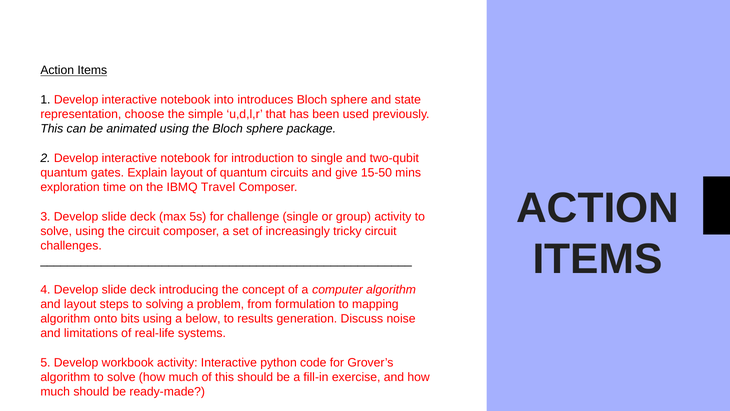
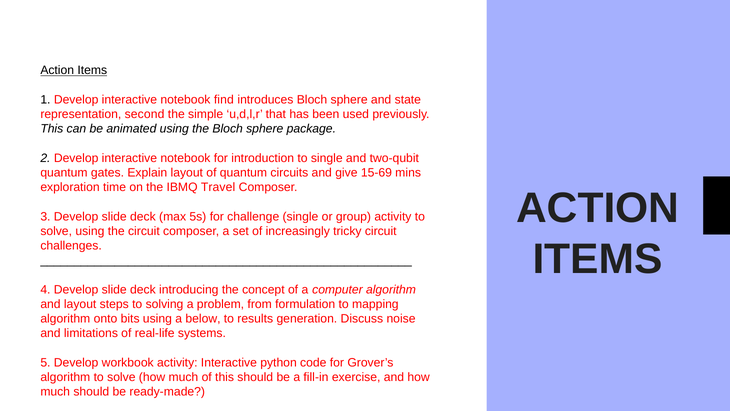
into: into -> find (224, 100)
choose: choose -> second (145, 114)
15-50: 15-50 -> 15-69 (376, 173)
